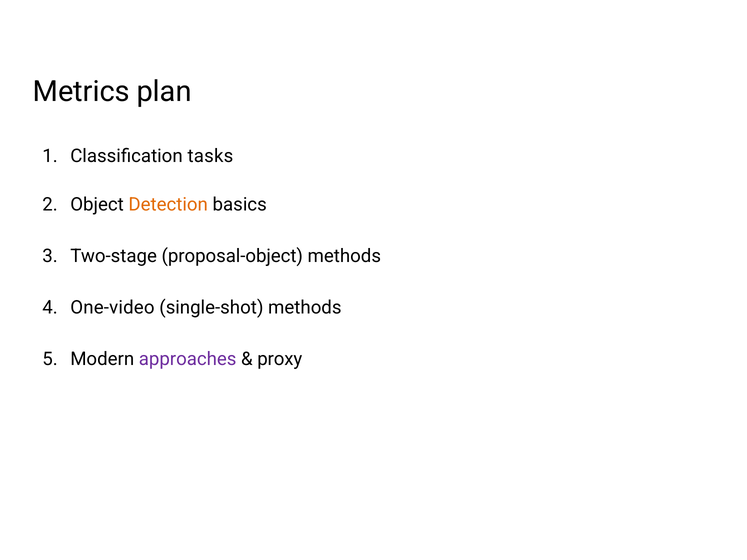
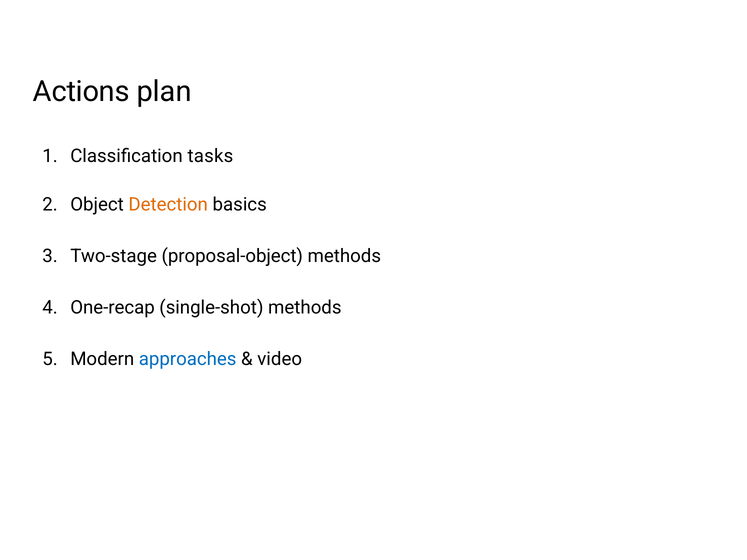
Metrics: Metrics -> Actions (81, 92)
One-video: One-video -> One-recap (113, 308)
approaches colour: purple -> blue (188, 359)
proxy: proxy -> video (280, 359)
